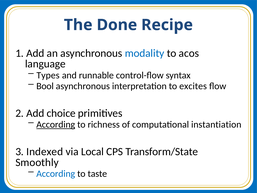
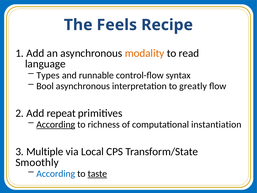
Done: Done -> Feels (117, 25)
modality colour: blue -> orange (145, 53)
acos: acos -> read (189, 53)
excites: excites -> greatly (193, 86)
choice: choice -> repeat (61, 113)
Indexed: Indexed -> Multiple (45, 152)
taste underline: none -> present (97, 173)
